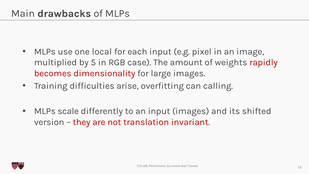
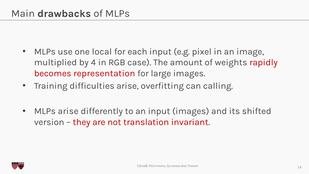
5: 5 -> 4 (93, 62)
dimensionality: dimensionality -> representation (104, 73)
MLPs scale: scale -> arise (68, 111)
